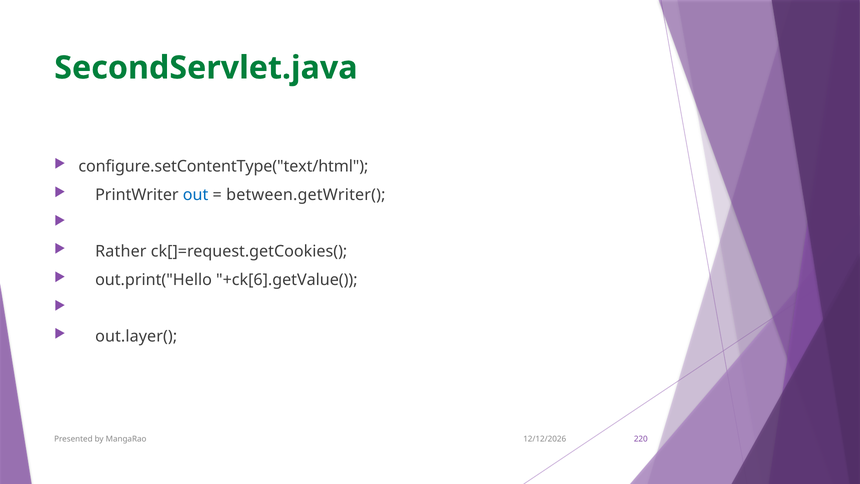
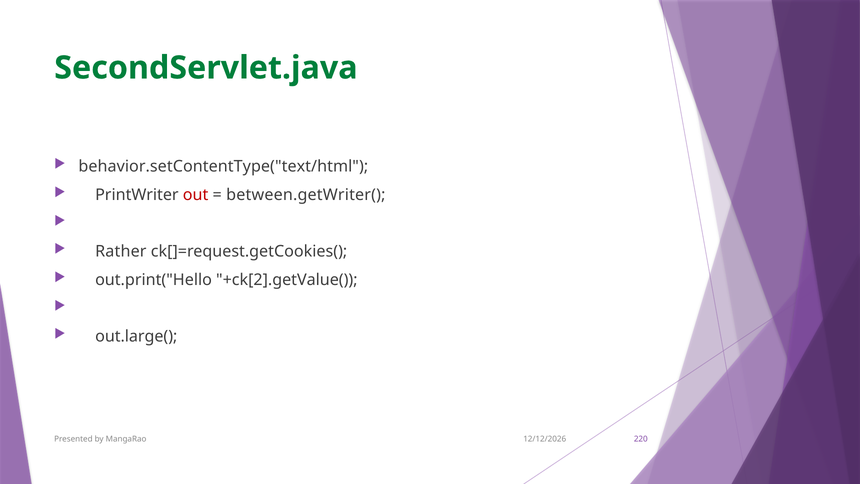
configure.setContentType("text/html: configure.setContentType("text/html -> behavior.setContentType("text/html (223, 166)
out colour: blue -> red (196, 195)
+ck[6].getValue(: +ck[6].getValue( -> +ck[2].getValue( (287, 280)
out.layer(: out.layer( -> out.large( (136, 336)
